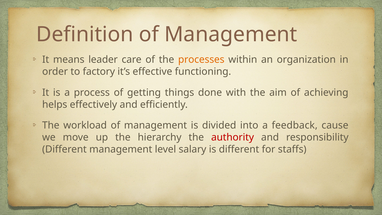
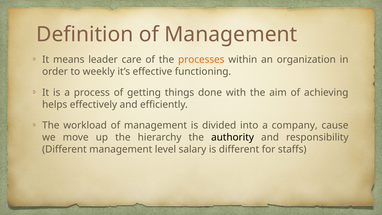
factory: factory -> weekly (99, 72)
feedback: feedback -> company (295, 125)
authority colour: red -> black (233, 137)
